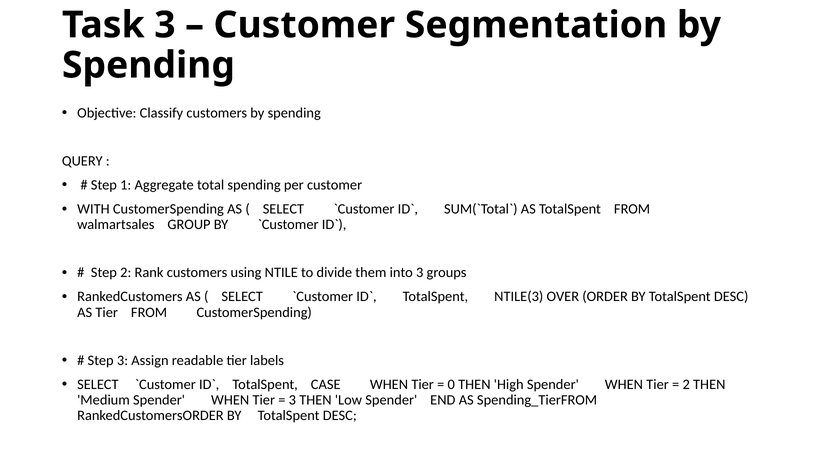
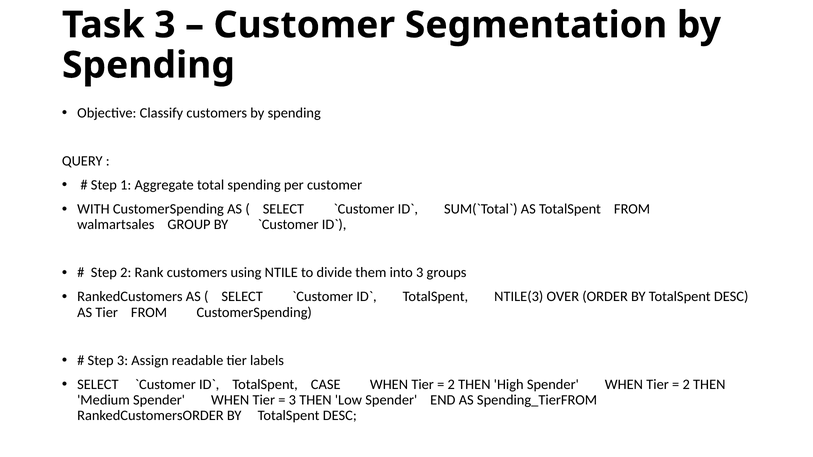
0: 0 -> 2 (451, 385)
